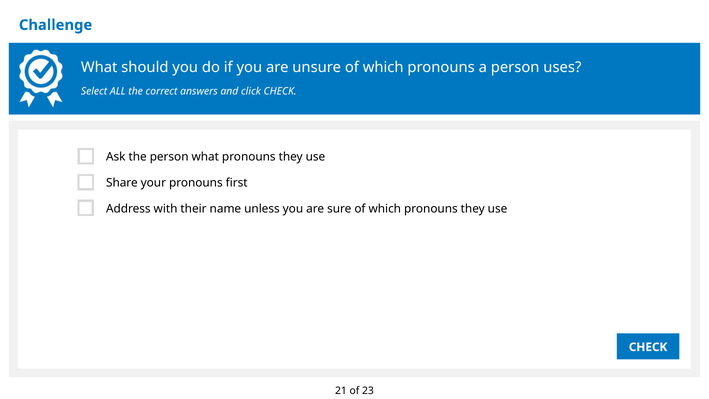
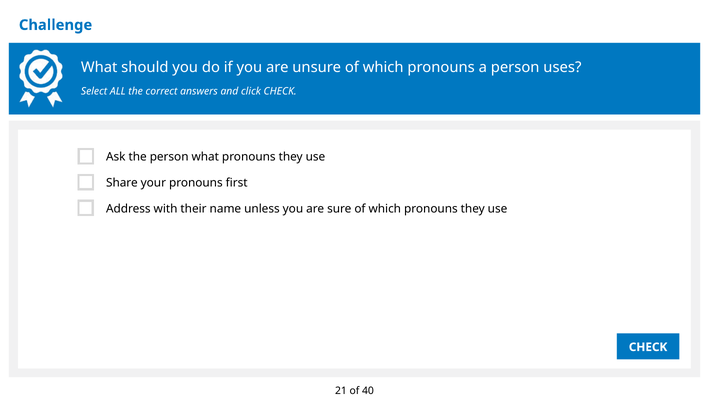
23: 23 -> 40 (368, 390)
